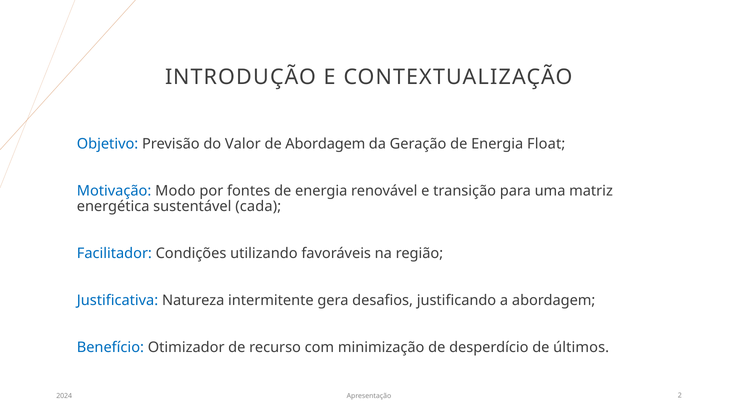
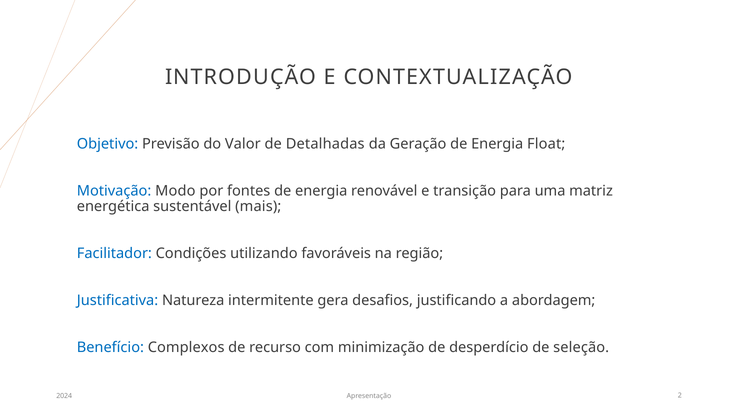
de Abordagem: Abordagem -> Detalhadas (325, 144)
cada: cada -> mais (258, 207)
Otimizador: Otimizador -> Complexos (186, 347)
últimos: últimos -> seleção (581, 347)
